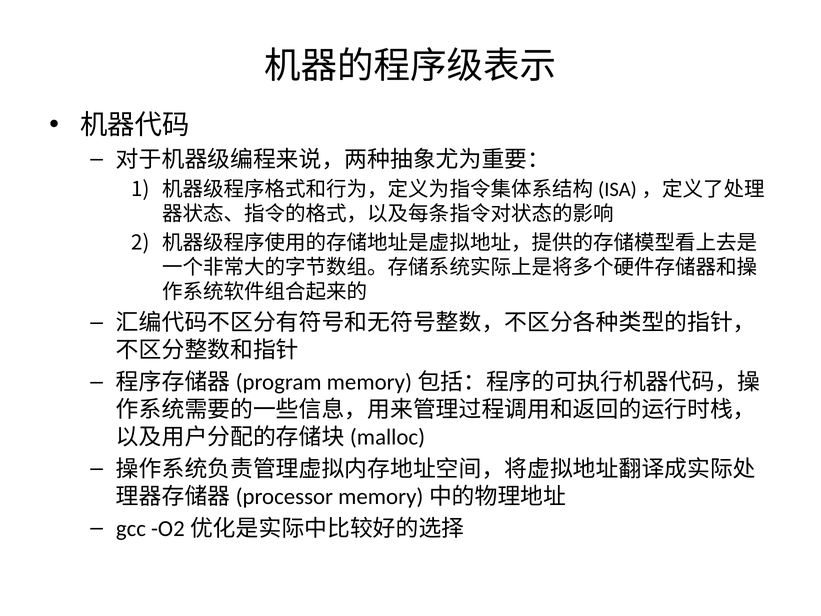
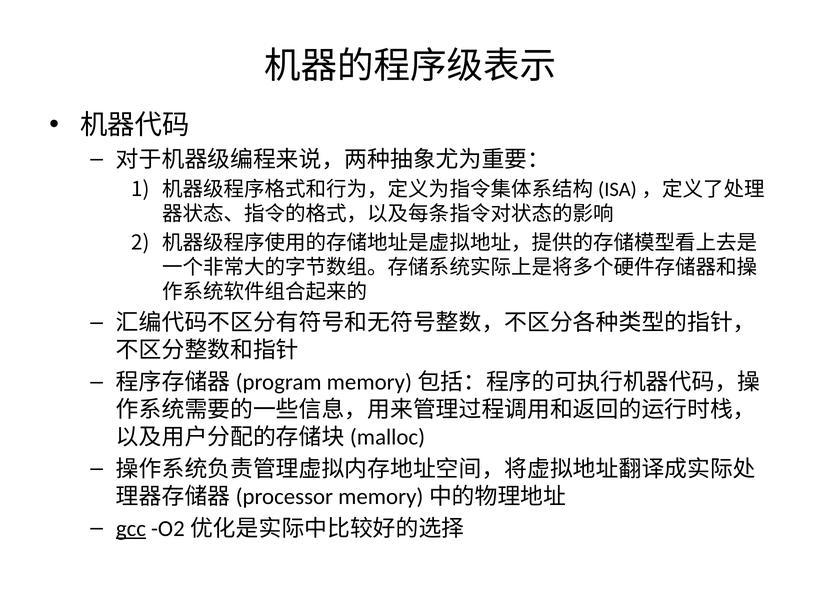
gcc underline: none -> present (131, 528)
